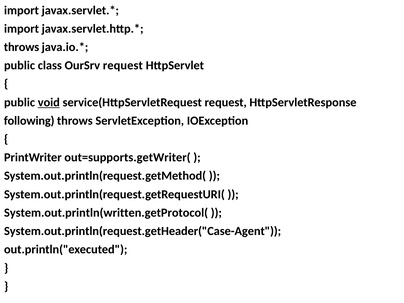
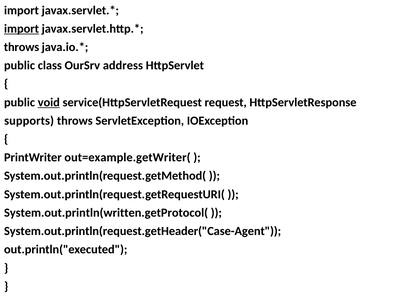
import underline: none -> present (21, 29)
OurSrv request: request -> address (123, 65)
following: following -> supports (29, 121)
out=supports.getWriter(: out=supports.getWriter( -> out=example.getWriter( (127, 158)
